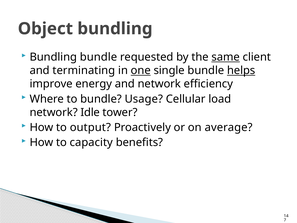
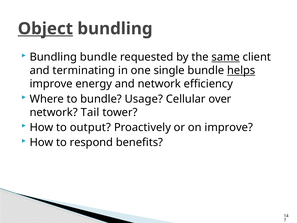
Object underline: none -> present (45, 29)
one underline: present -> none (141, 70)
load: load -> over (220, 99)
Idle: Idle -> Tail (90, 112)
on average: average -> improve (229, 127)
capacity: capacity -> respond (91, 142)
